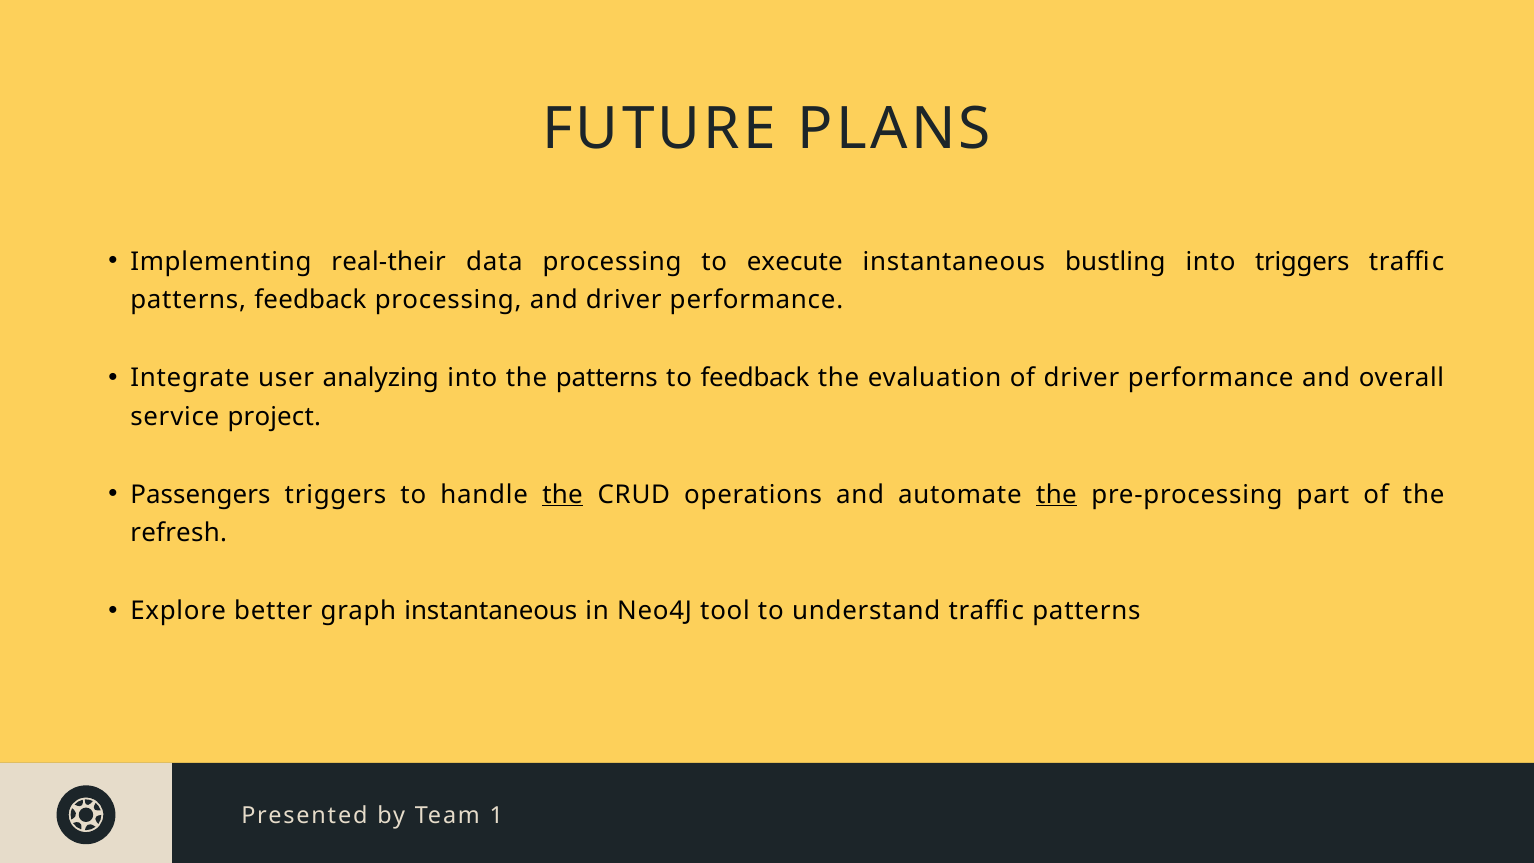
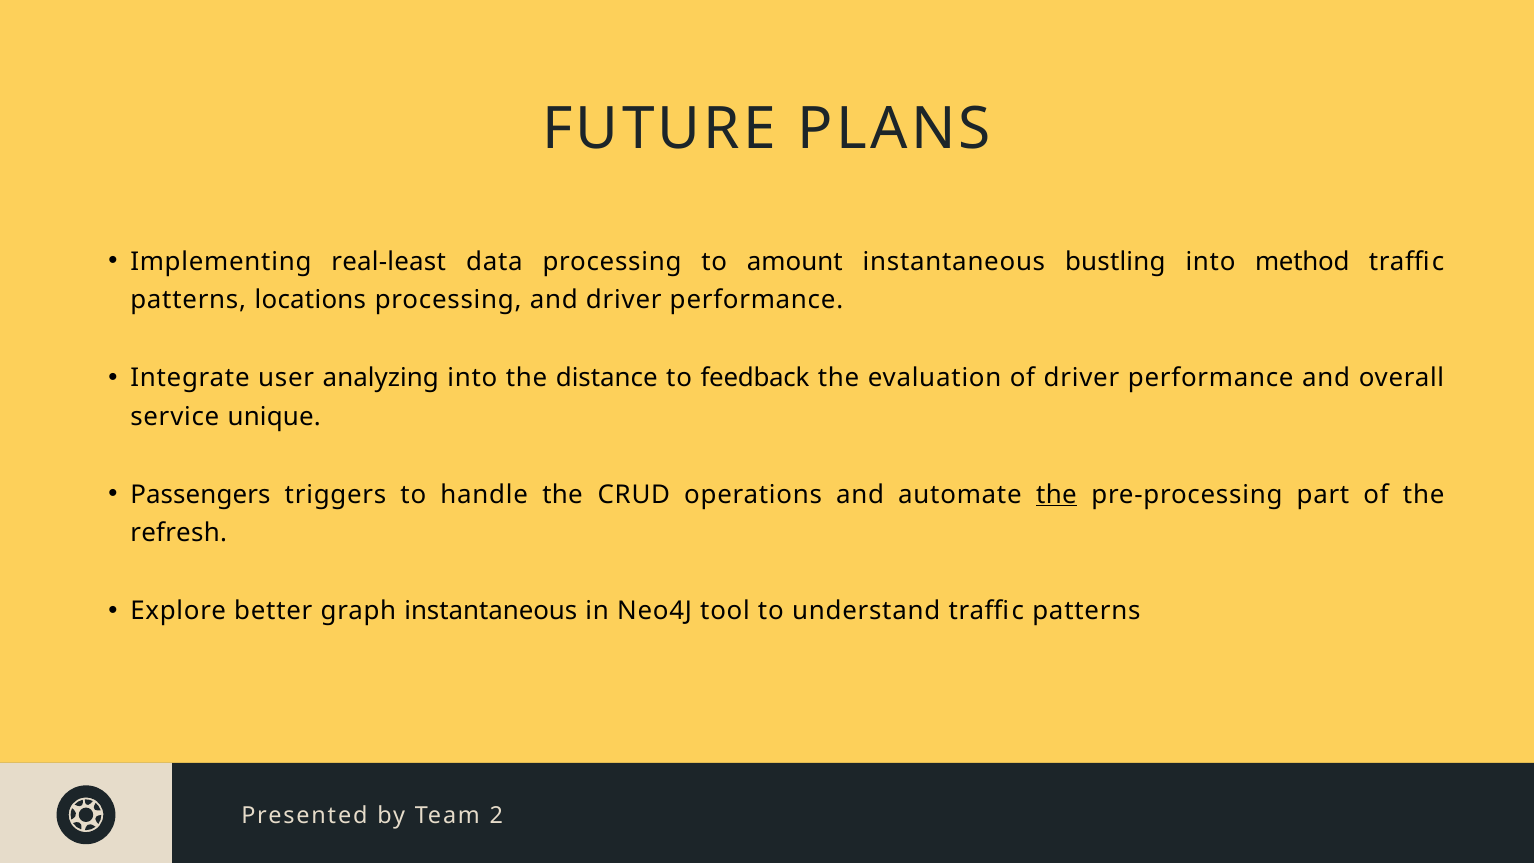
real-their: real-their -> real-least (389, 262)
execute: execute -> amount (795, 262)
into triggers: triggers -> method (1302, 262)
patterns feedback: feedback -> locations (310, 300)
the patterns: patterns -> distance (607, 378)
project: project -> unique (274, 417)
the underline: present -> none (563, 494)
1: 1 -> 2 (496, 816)
